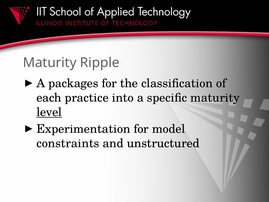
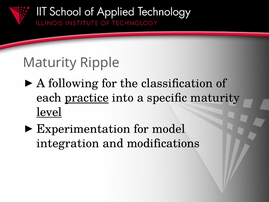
packages: packages -> following (73, 83)
practice underline: none -> present (87, 98)
constraints: constraints -> integration (68, 143)
unstructured: unstructured -> modifications (163, 143)
